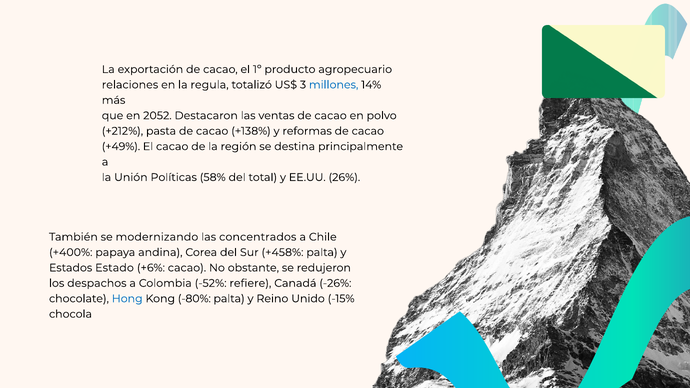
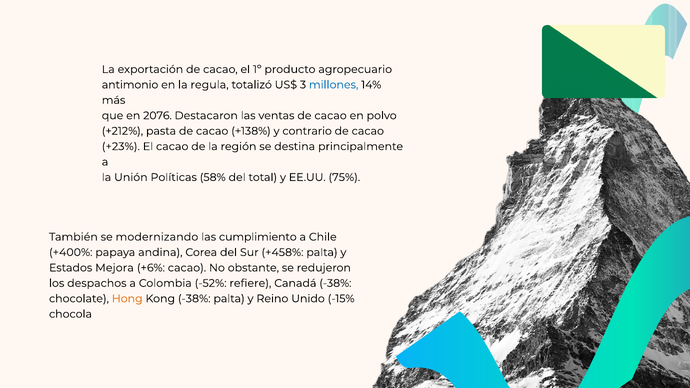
relaciones: relaciones -> antimonio (130, 85)
2052: 2052 -> 2076 (157, 116)
reformas: reformas -> contrario (307, 131)
+49%: +49% -> +23% (121, 147)
26%: 26% -> 75% (344, 177)
concentrados: concentrados -> cumplimiento (258, 237)
Estado: Estado -> Mejora (115, 268)
Canadá -26%: -26% -> -38% (335, 283)
Hong colour: blue -> orange (127, 299)
Kong -80%: -80% -> -38% (194, 299)
